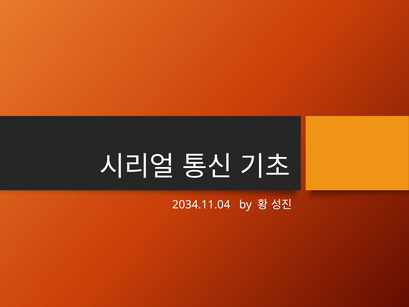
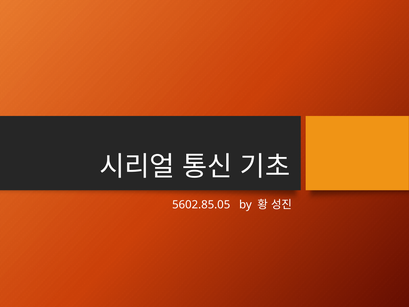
2034.11.04: 2034.11.04 -> 5602.85.05 (201, 205)
